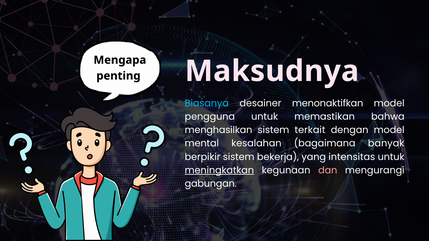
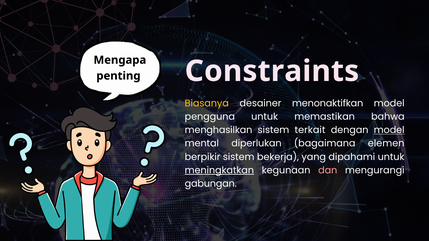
Maksudnya: Maksudnya -> Constraints (272, 71)
Biasanya colour: light blue -> yellow (207, 103)
model underline: none -> present (389, 130)
kesalahan: kesalahan -> diperlukan (256, 144)
banyak: banyak -> elemen (386, 144)
intensitas: intensitas -> dipahami (352, 157)
